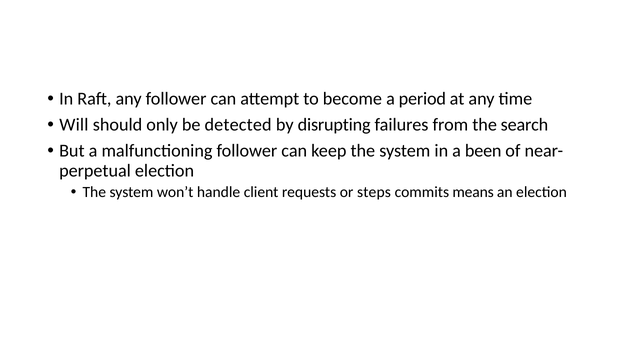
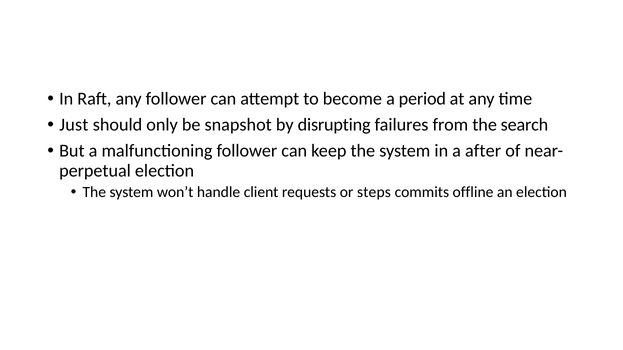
Will: Will -> Just (74, 125)
detected: detected -> snapshot (238, 125)
been: been -> after (483, 151)
means: means -> offline (473, 192)
